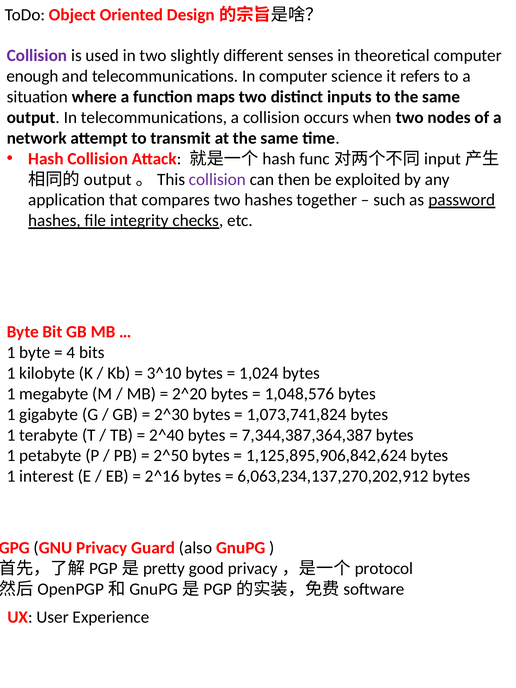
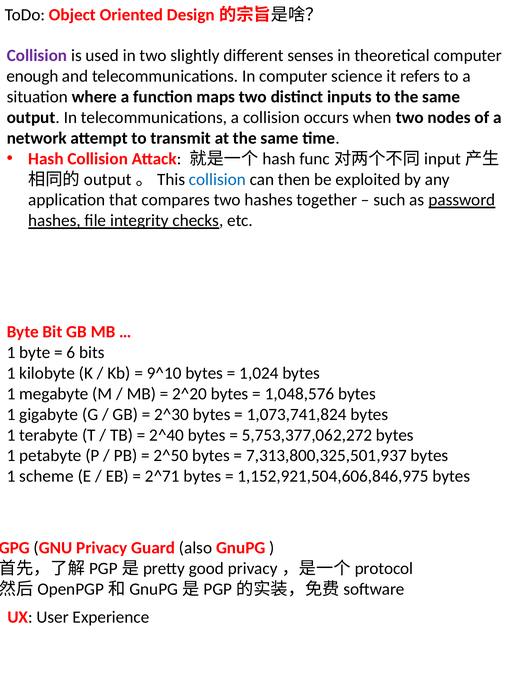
collision colour: purple -> blue (217, 179)
4: 4 -> 6 (71, 352)
3^10: 3^10 -> 9^10 (164, 373)
7,344,387,364,387: 7,344,387,364,387 -> 5,753,377,062,272 (307, 435)
1,125,895,906,842,624: 1,125,895,906,842,624 -> 7,313,800,325,501,937 (326, 456)
interest: interest -> scheme (46, 476)
2^16: 2^16 -> 2^71 (162, 476)
6,063,234,137,270,202,912: 6,063,234,137,270,202,912 -> 1,152,921,504,606,846,975 (333, 476)
